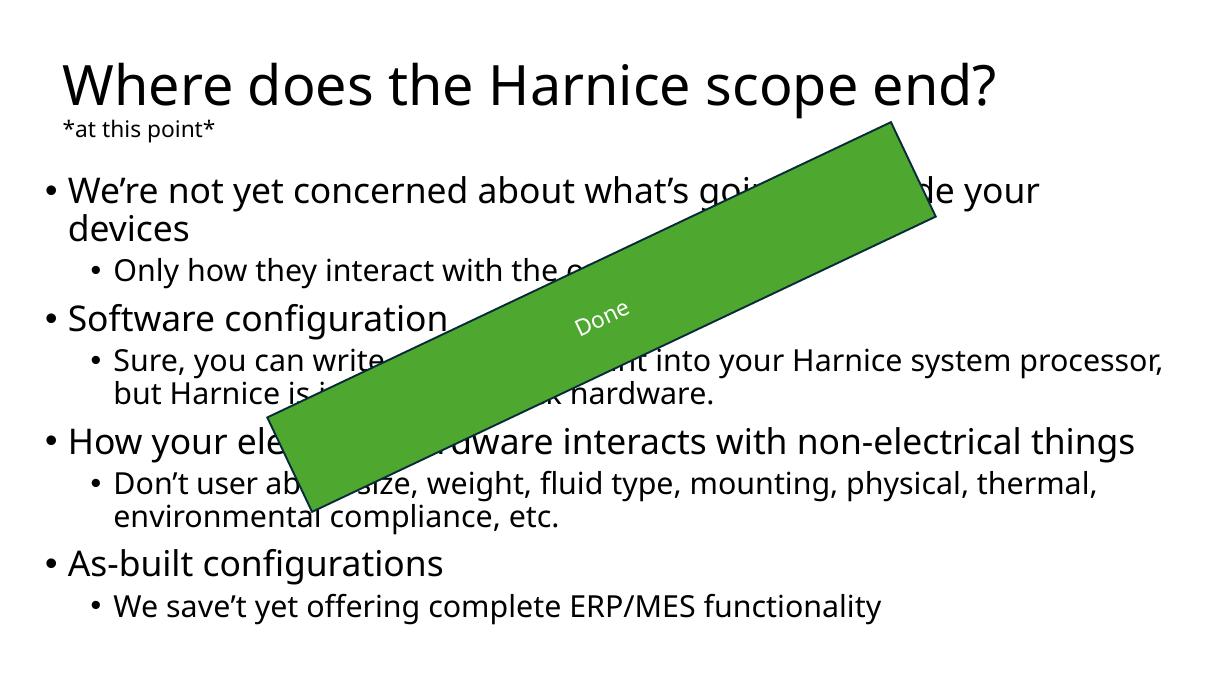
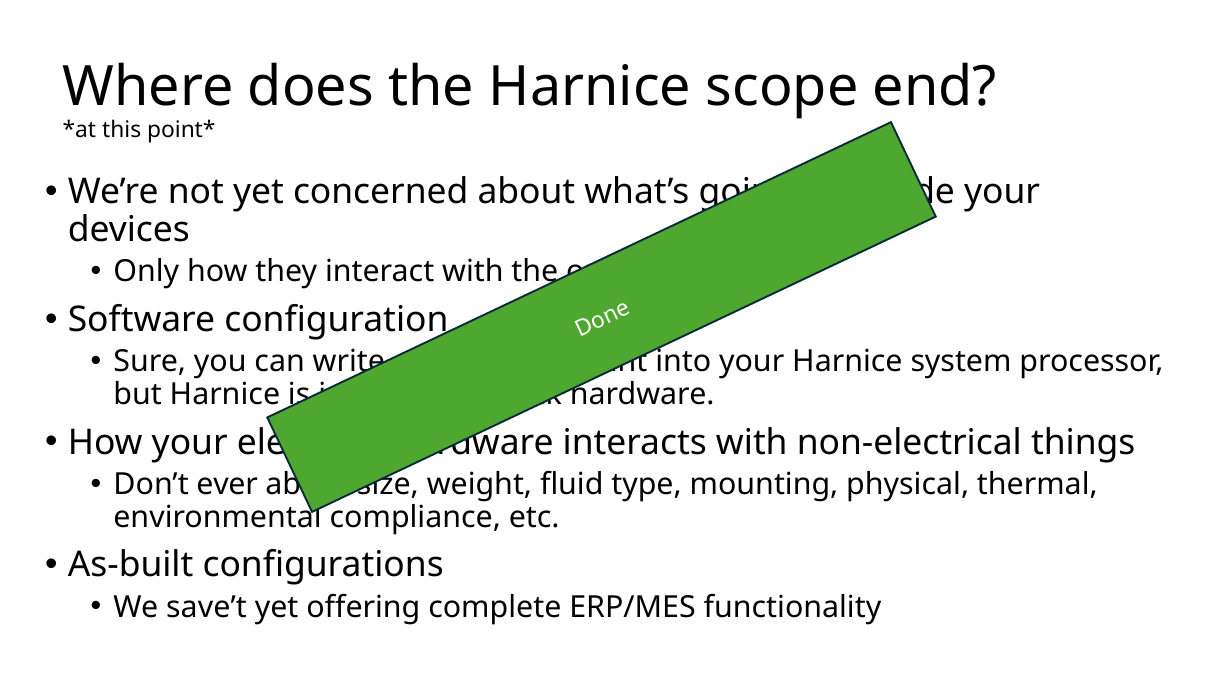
user: user -> ever (227, 485)
